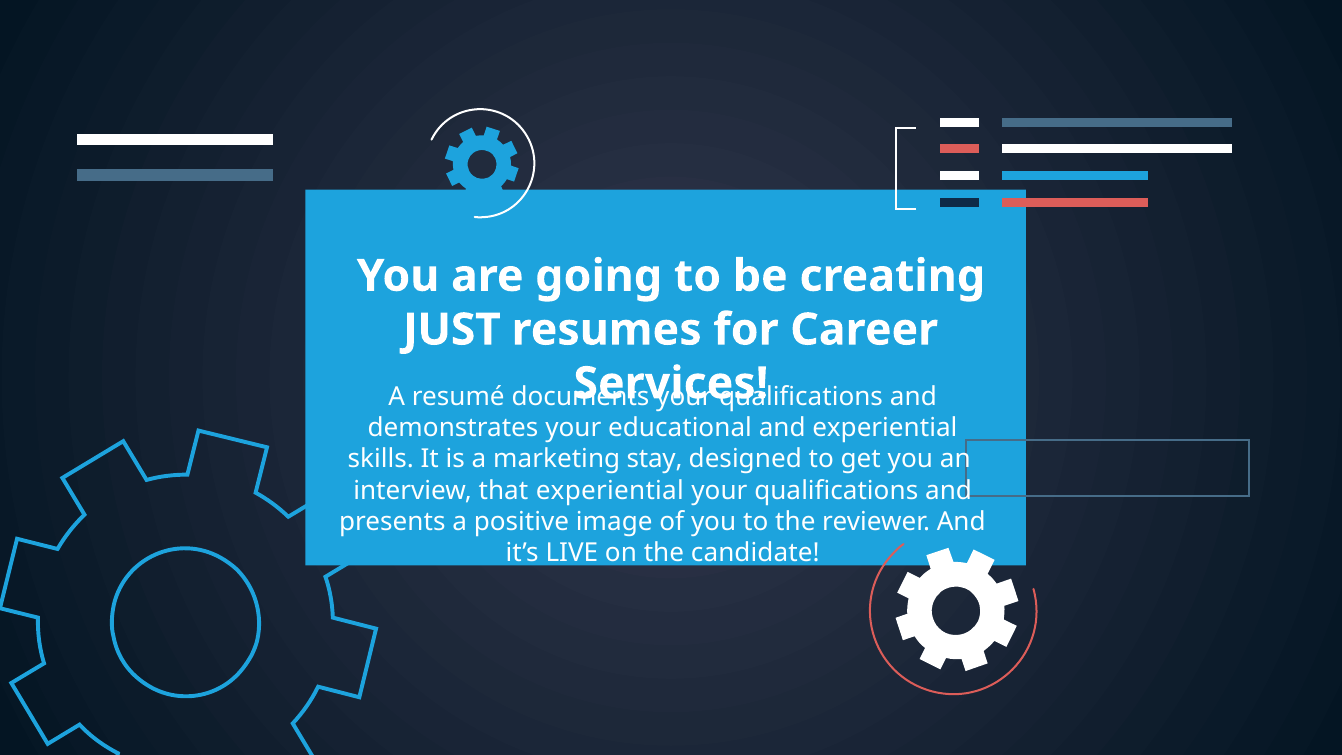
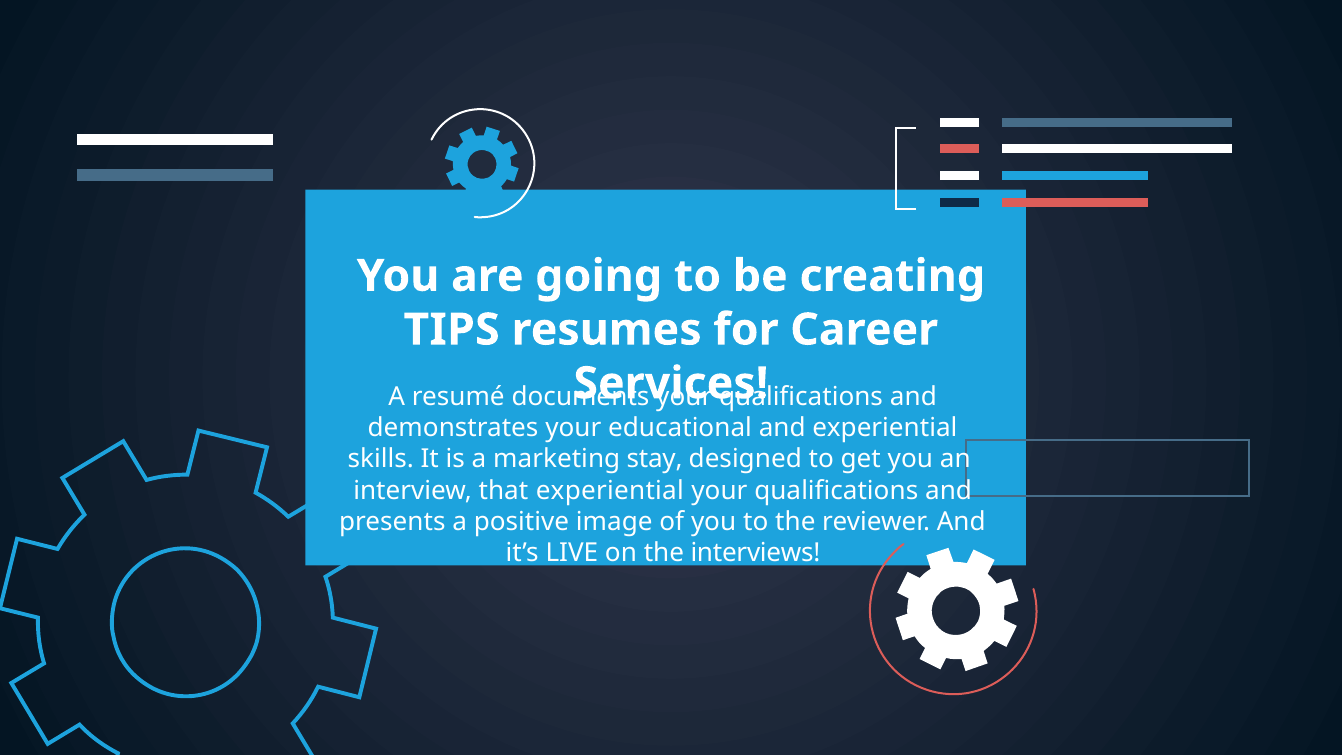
JUST: JUST -> TIPS (452, 330)
candidate: candidate -> interviews (755, 553)
